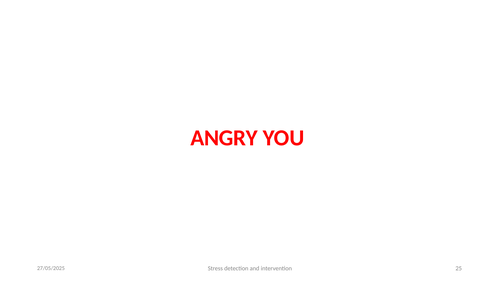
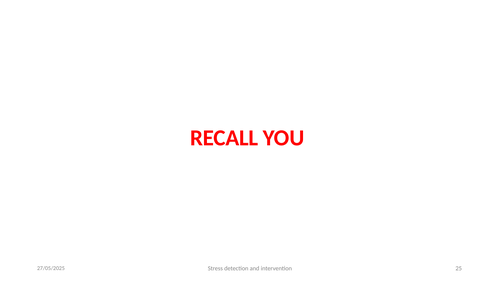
ANGRY: ANGRY -> RECALL (224, 138)
